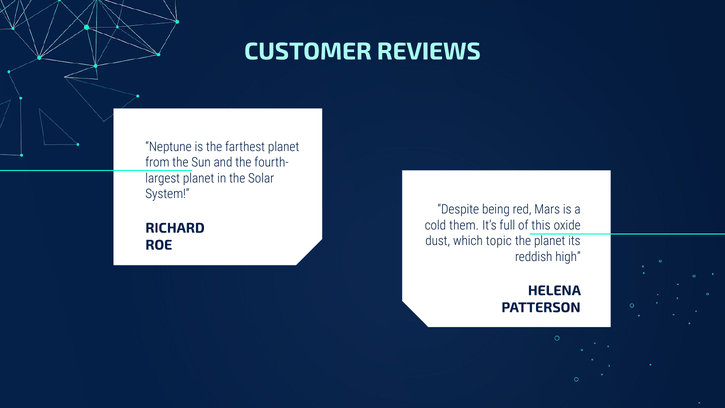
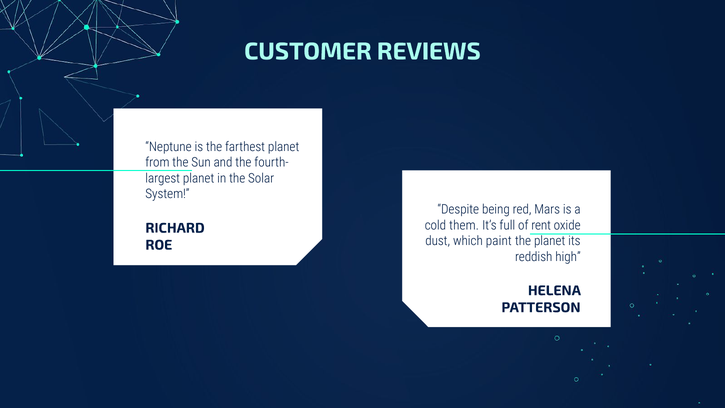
this: this -> rent (541, 225)
topic: topic -> paint (499, 241)
